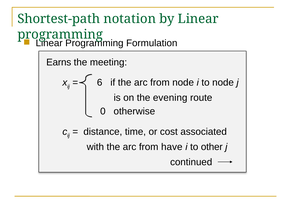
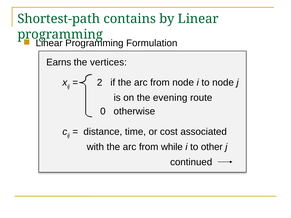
notation: notation -> contains (130, 19)
meeting: meeting -> vertices (108, 62)
6: 6 -> 2 (100, 83)
have: have -> while (172, 147)
